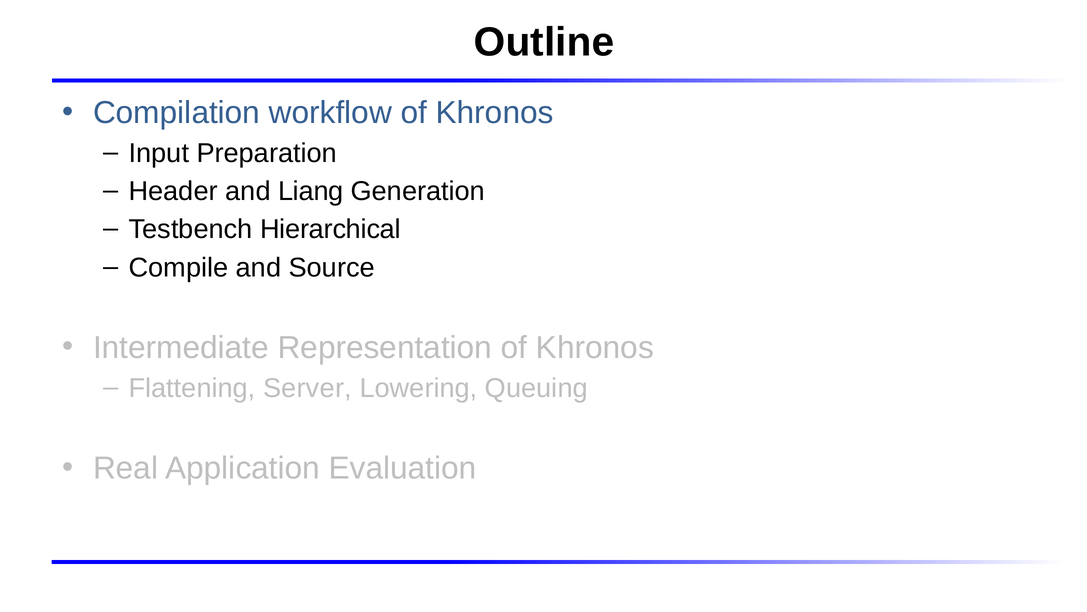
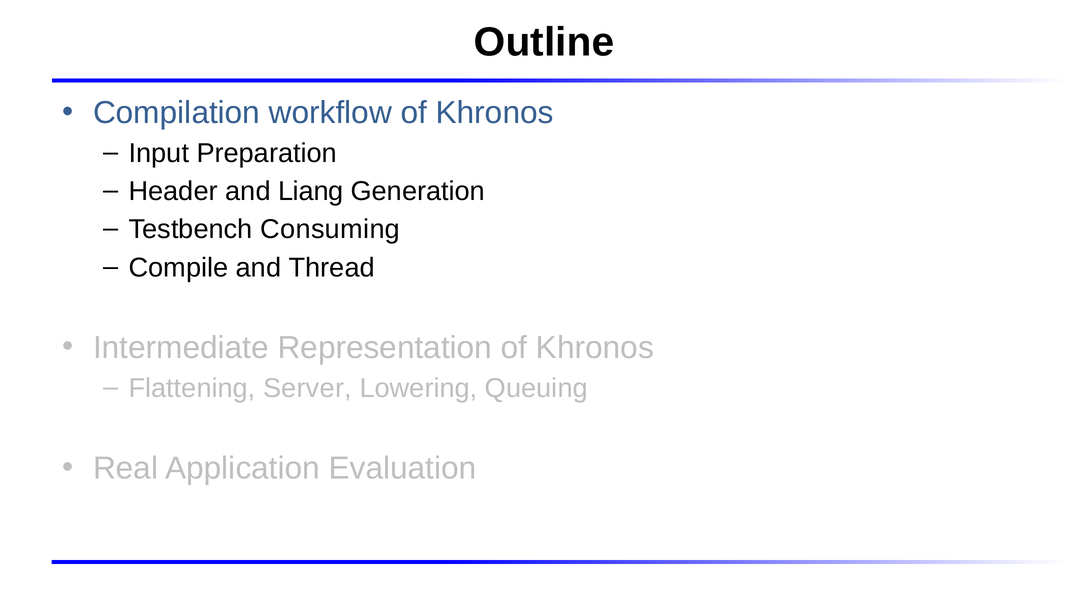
Hierarchical: Hierarchical -> Consuming (330, 229)
Source: Source -> Thread (332, 267)
